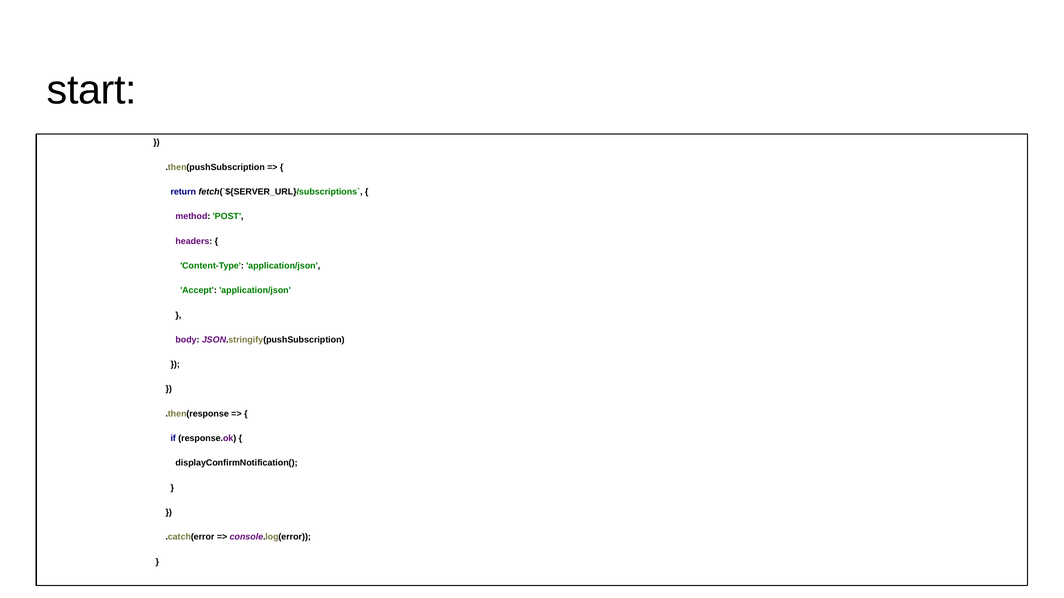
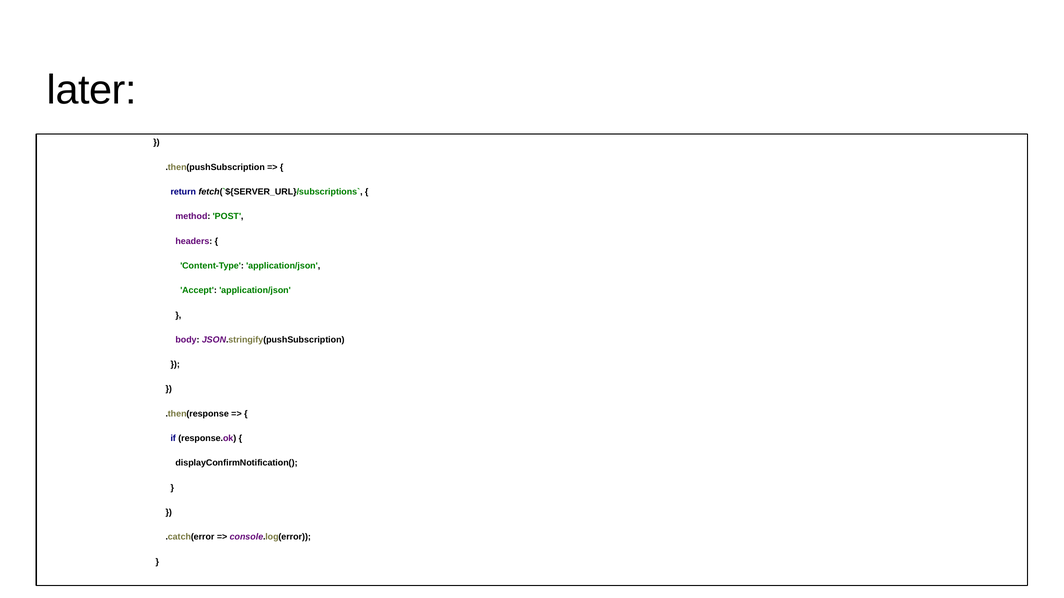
start: start -> later (92, 90)
